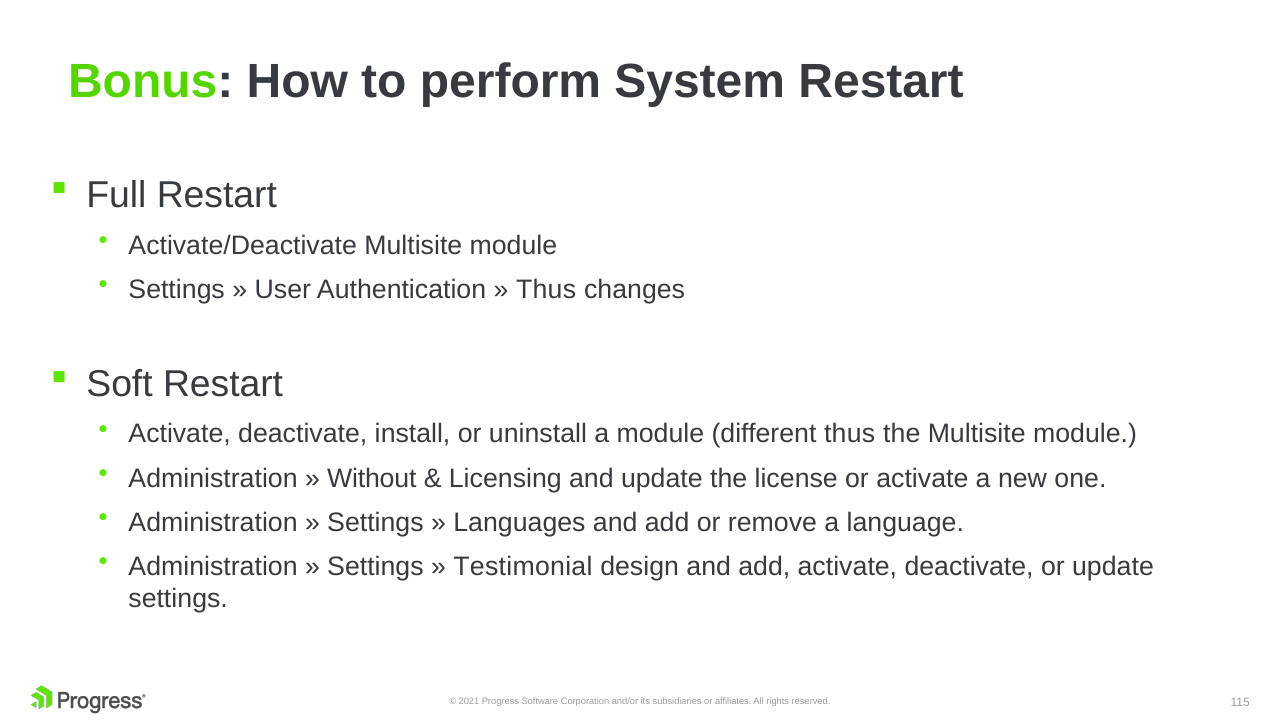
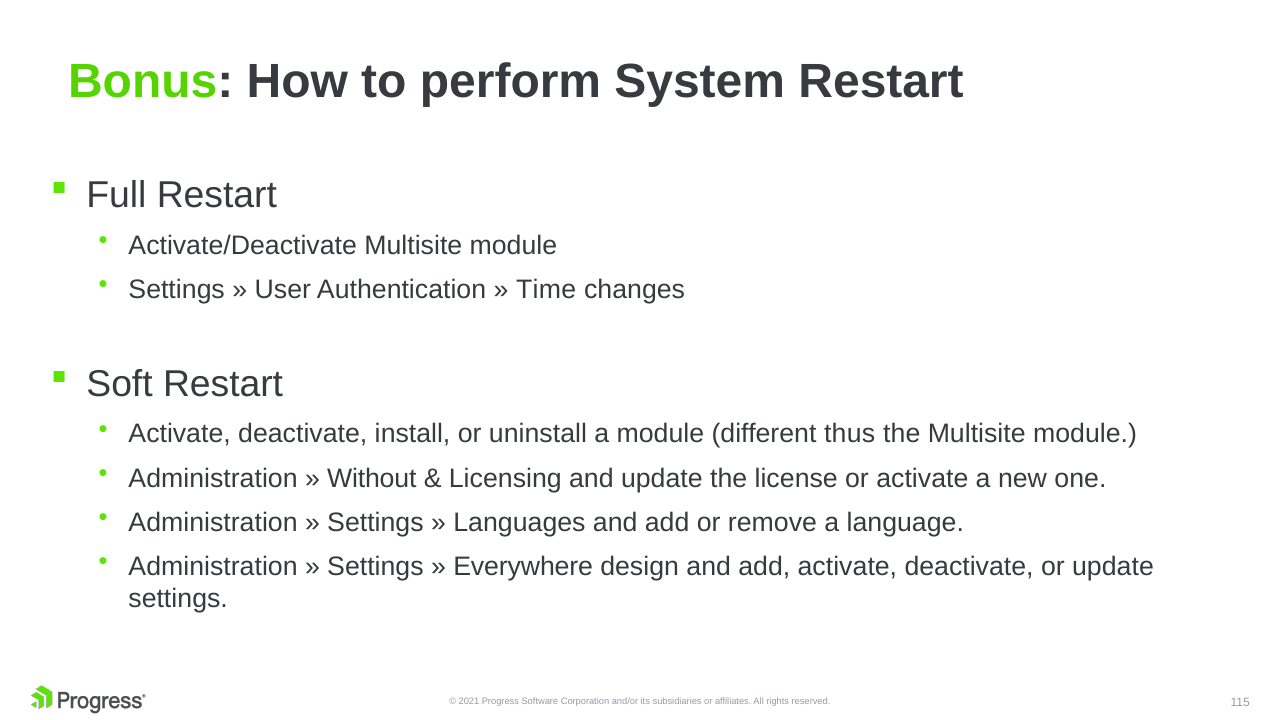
Thus: Thus -> Time (546, 289)
Testimonial: Testimonial -> Everywhere (523, 566)
